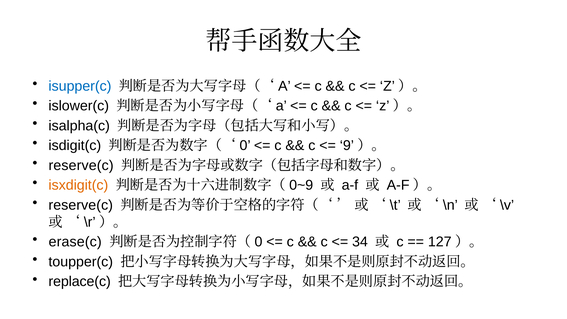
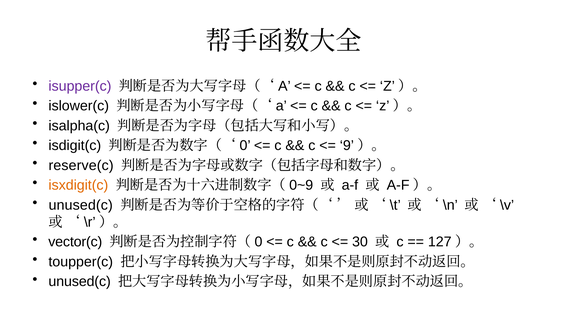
isupper(c colour: blue -> purple (80, 86)
reserve(c: reserve(c -> unused(c (81, 205)
erase(c: erase(c -> vector(c (75, 242)
34: 34 -> 30 (360, 242)
replace(c: replace(c -> unused(c (80, 282)
